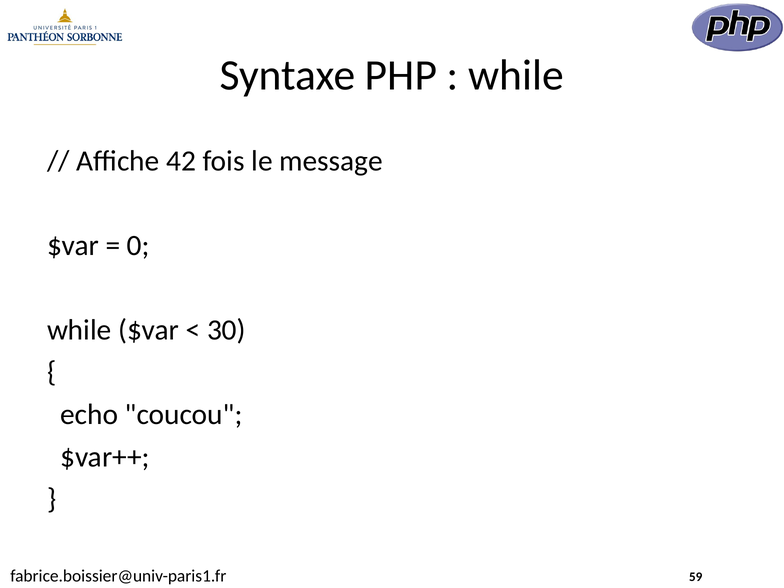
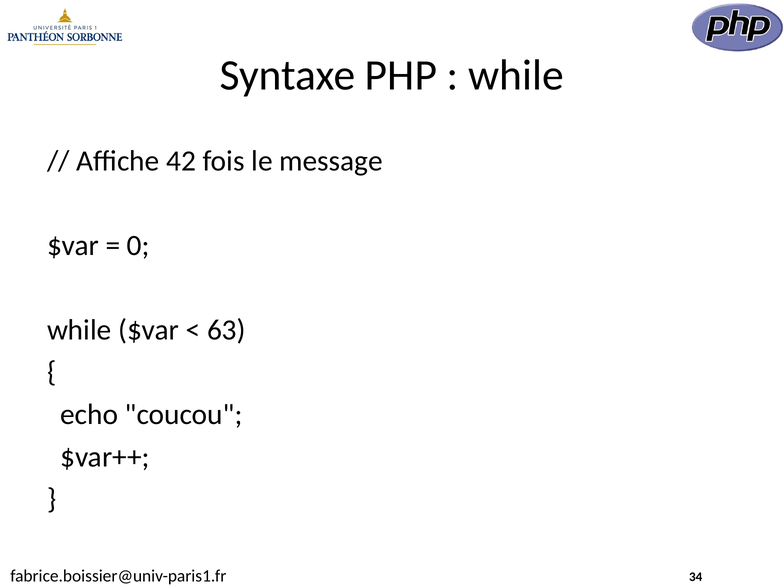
30: 30 -> 63 (226, 330)
59: 59 -> 34 (696, 577)
